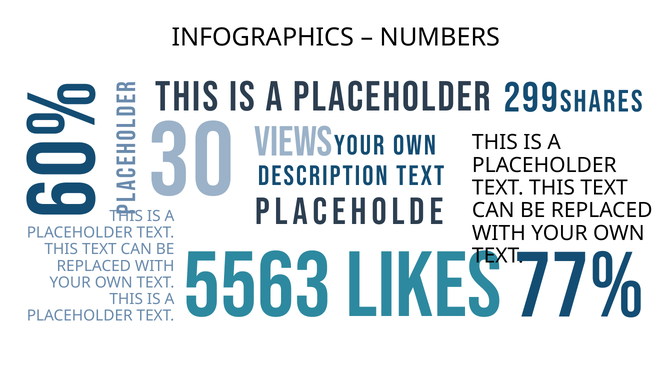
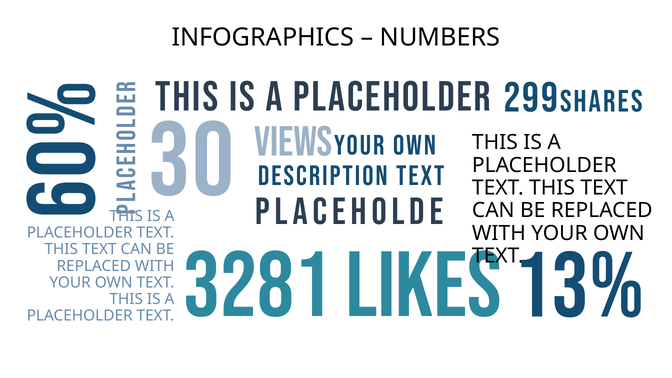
5563: 5563 -> 3281 (257, 286)
77%: 77% -> 13% (579, 286)
